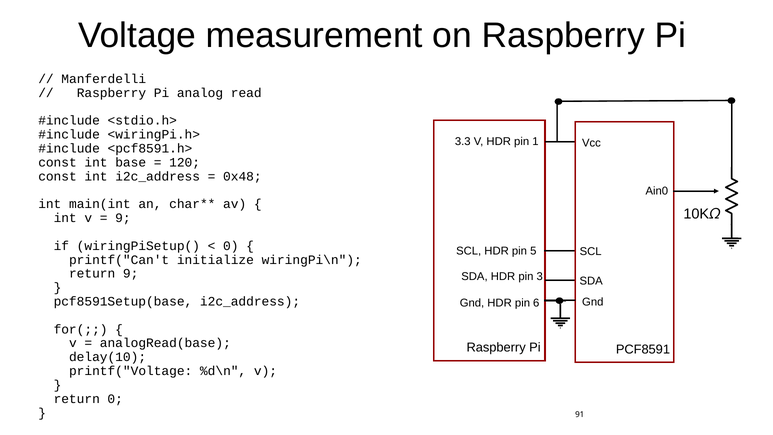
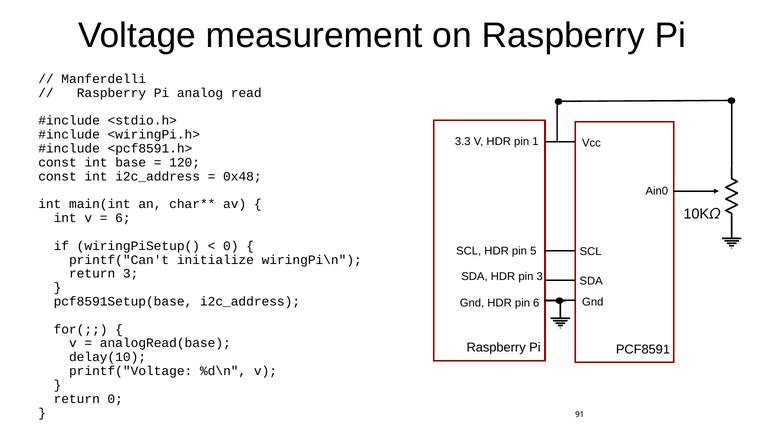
9: 9 -> 6 (123, 218)
return 9: 9 -> 3 (131, 274)
